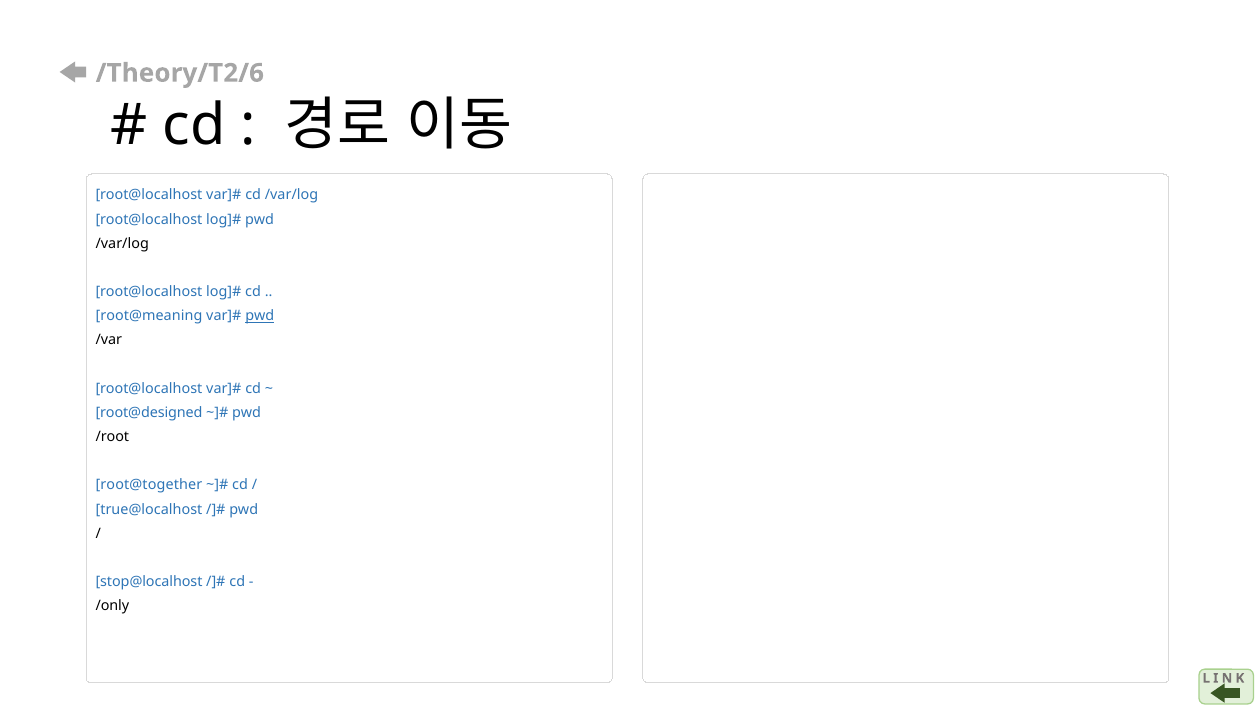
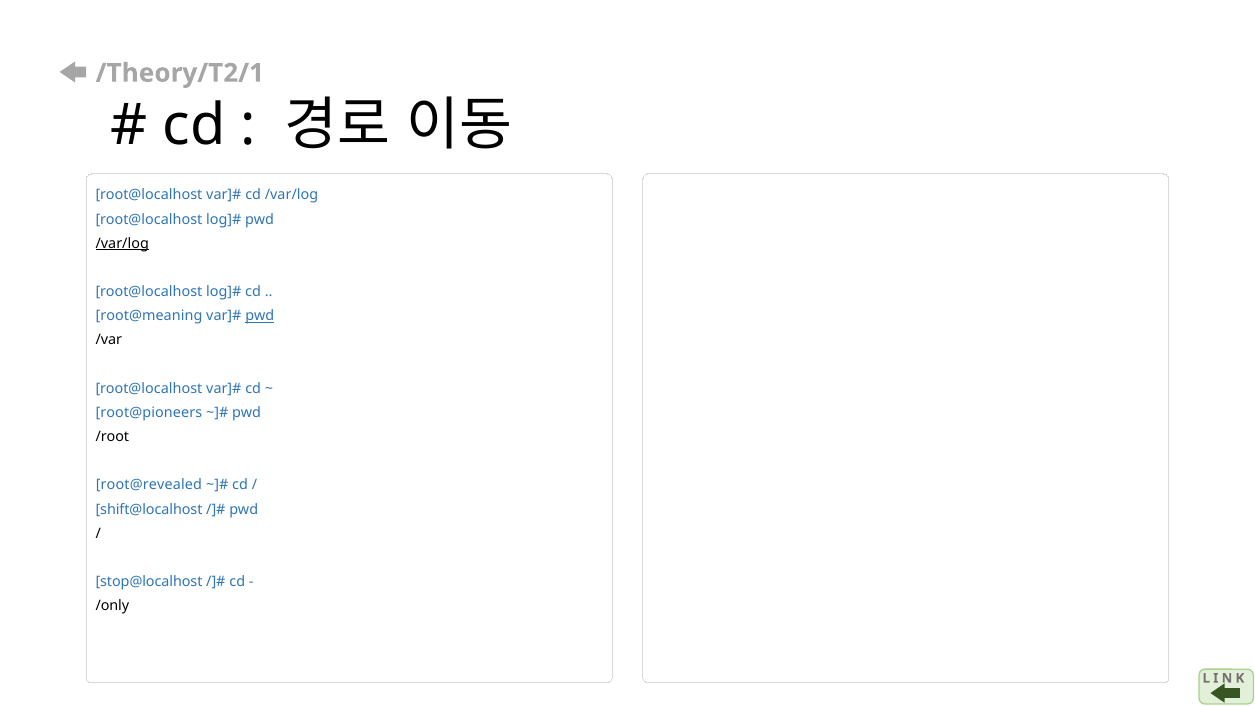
/Theory/T2/6: /Theory/T2/6 -> /Theory/T2/1 (180, 73)
/var/log underline: none -> present (122, 243)
root@designed: root@designed -> root@pioneers (149, 413)
root@together: root@together -> root@revealed (149, 485)
true@localhost: true@localhost -> shift@localhost (149, 509)
